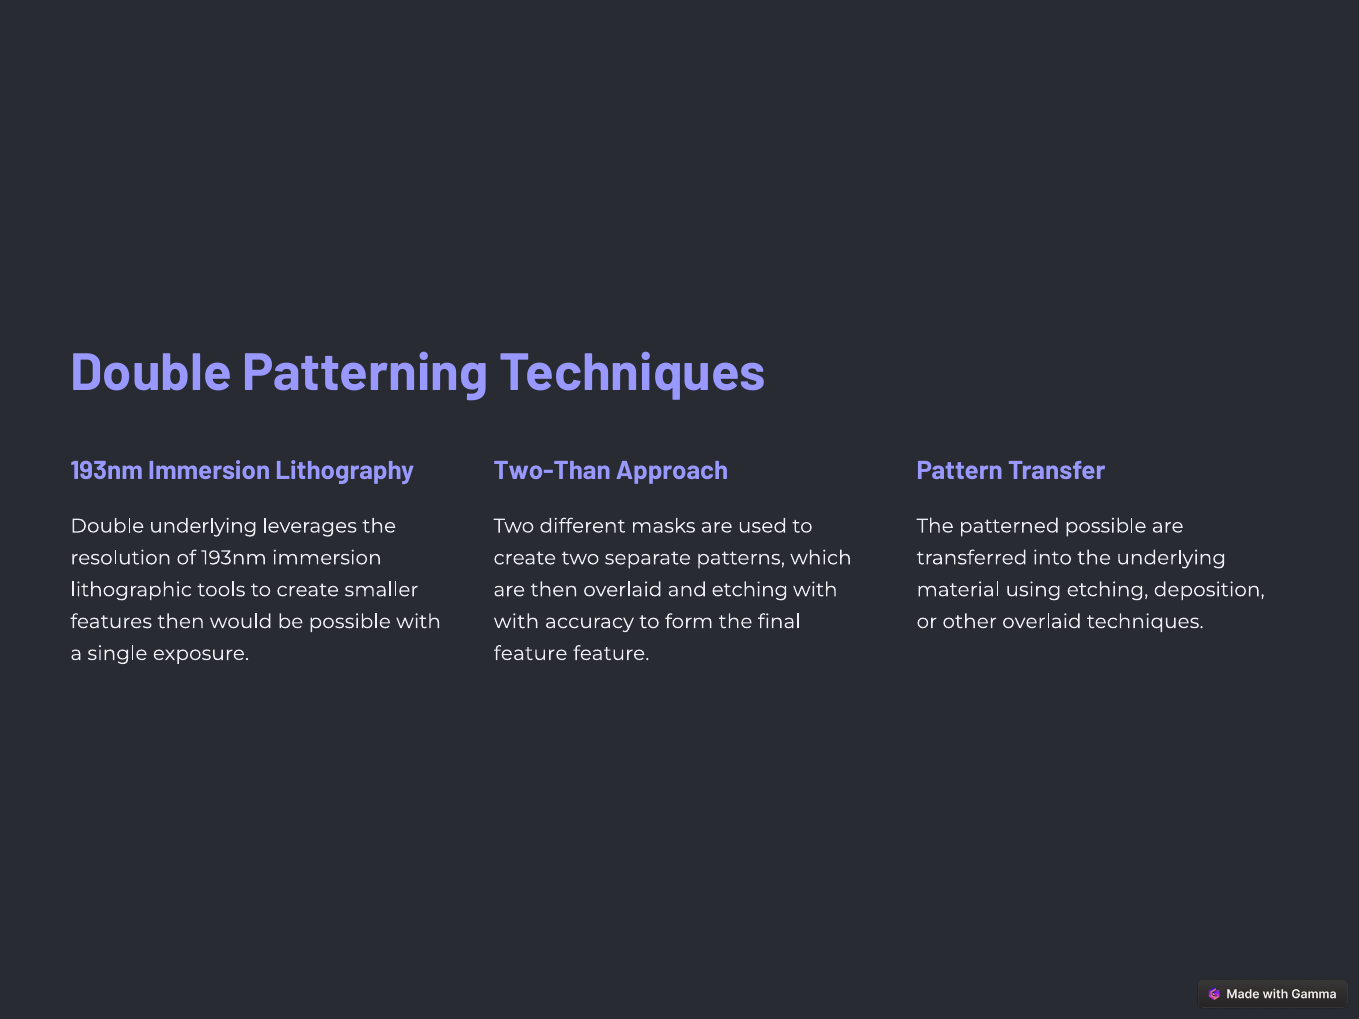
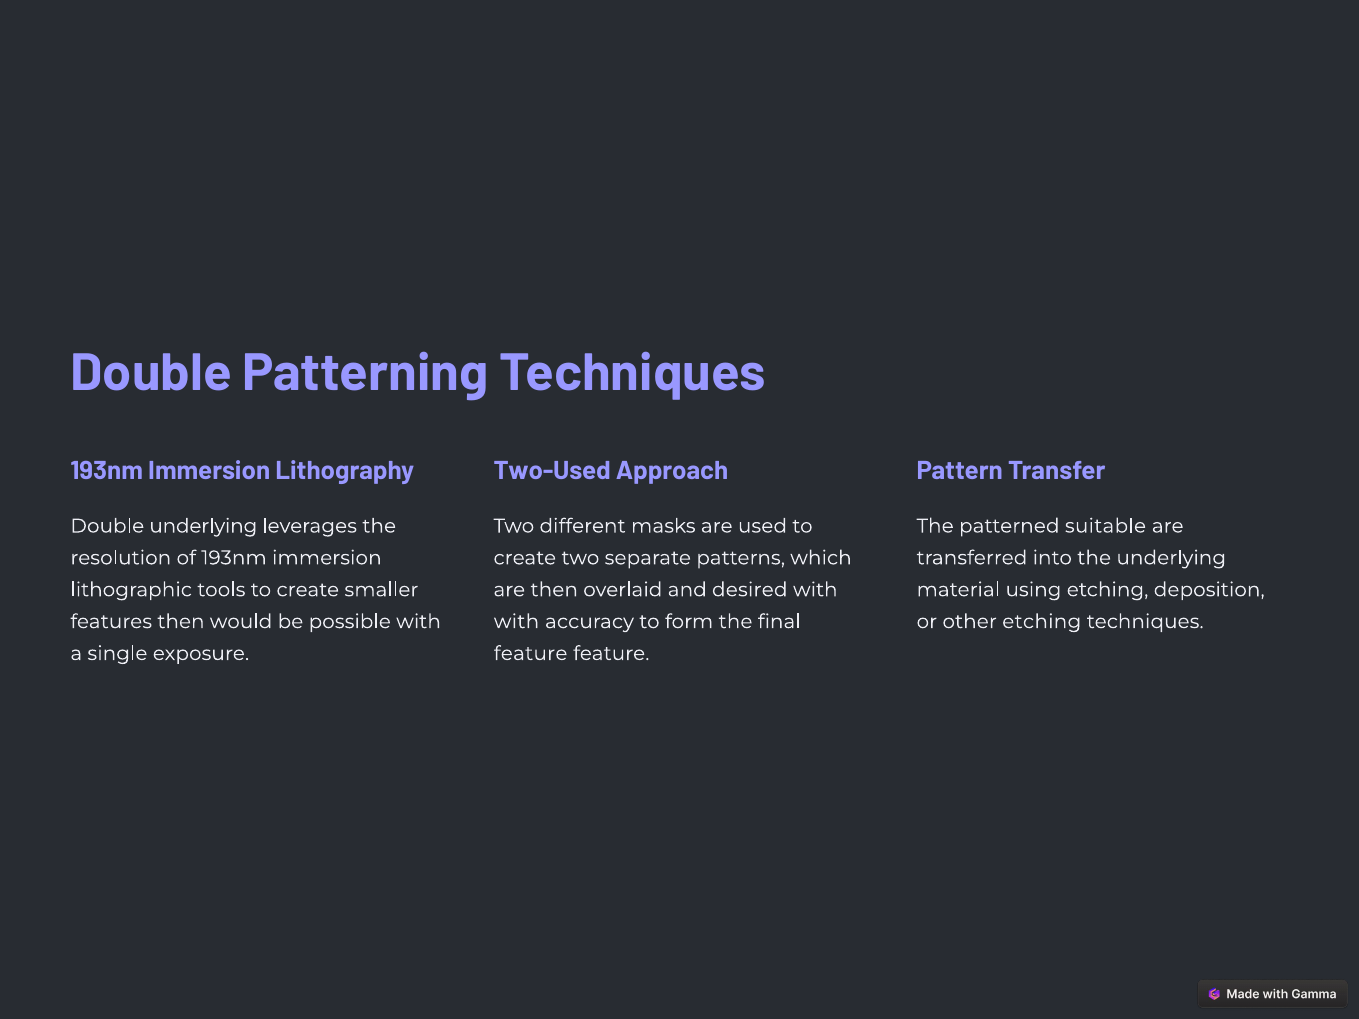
Two-Than: Two-Than -> Two-Used (552, 471)
patterned possible: possible -> suitable (1105, 526)
and etching: etching -> desired (750, 590)
other overlaid: overlaid -> etching (1042, 622)
